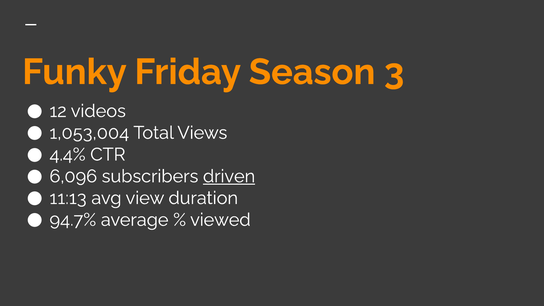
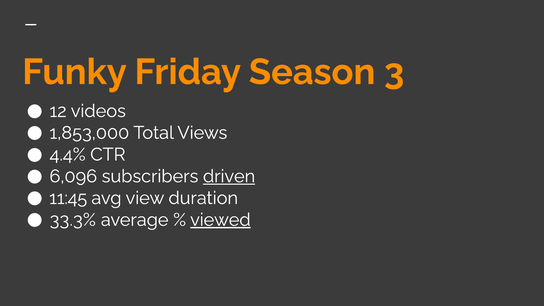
1,053,004: 1,053,004 -> 1,853,000 (89, 133)
11:13: 11:13 -> 11:45 (68, 198)
94.7%: 94.7% -> 33.3% (73, 220)
viewed underline: none -> present (220, 220)
